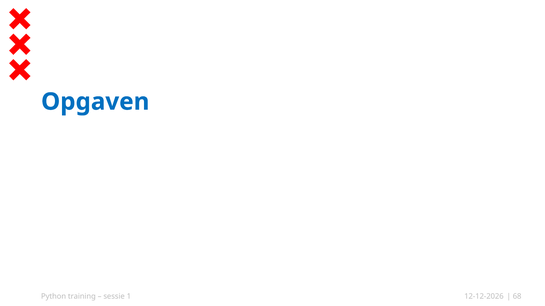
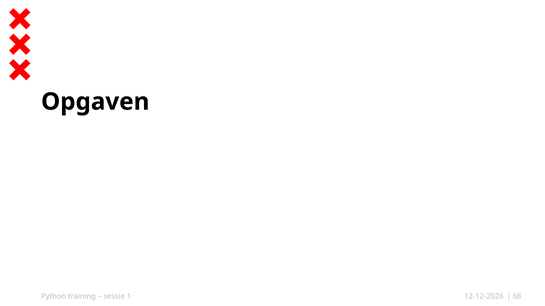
Opgaven colour: blue -> black (95, 102)
